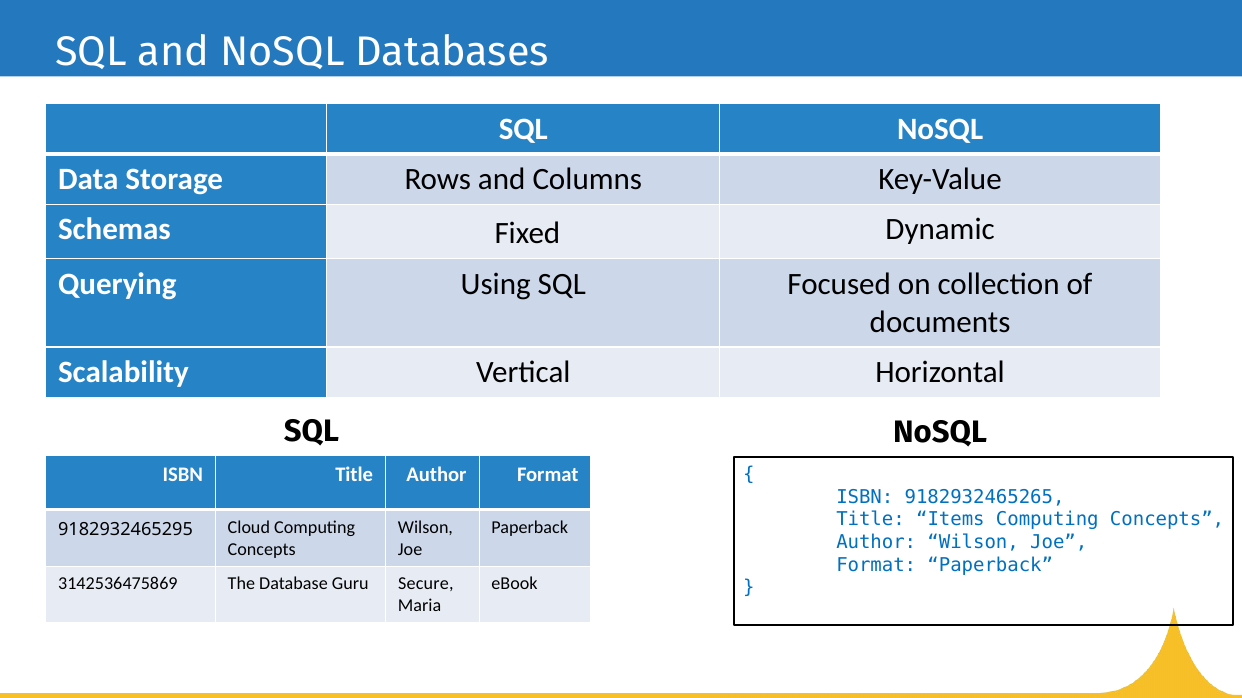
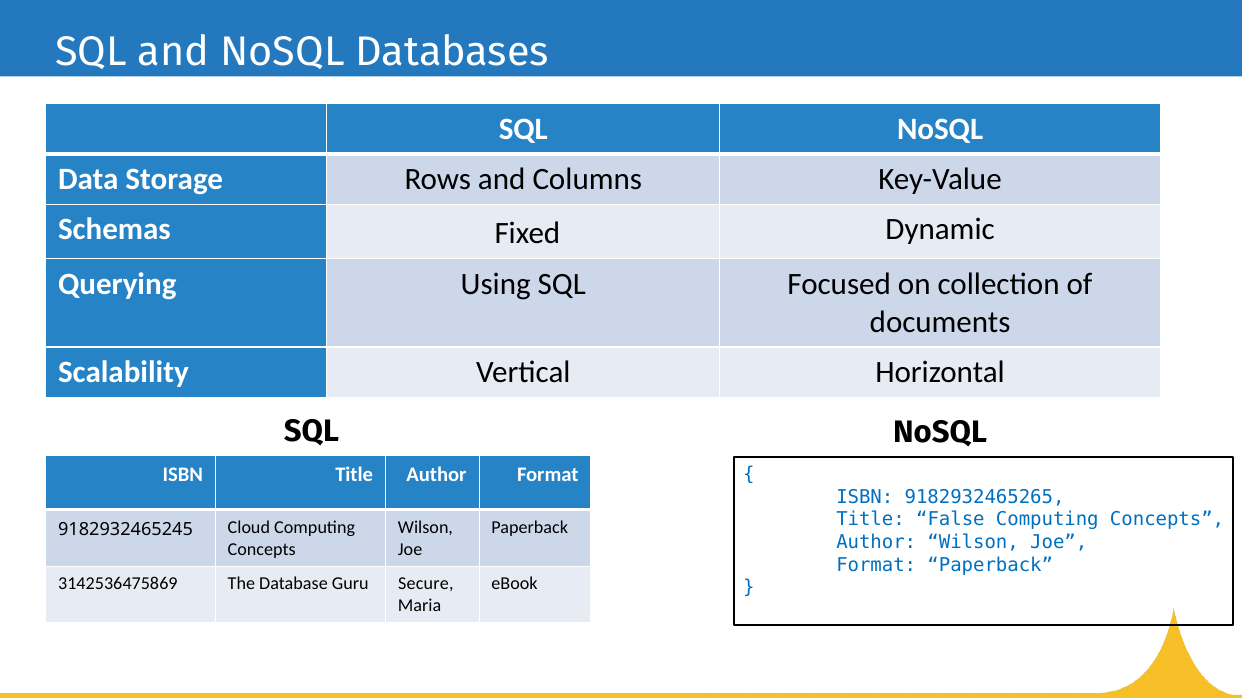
Items: Items -> False (950, 520)
9182932465295: 9182932465295 -> 9182932465245 (126, 530)
